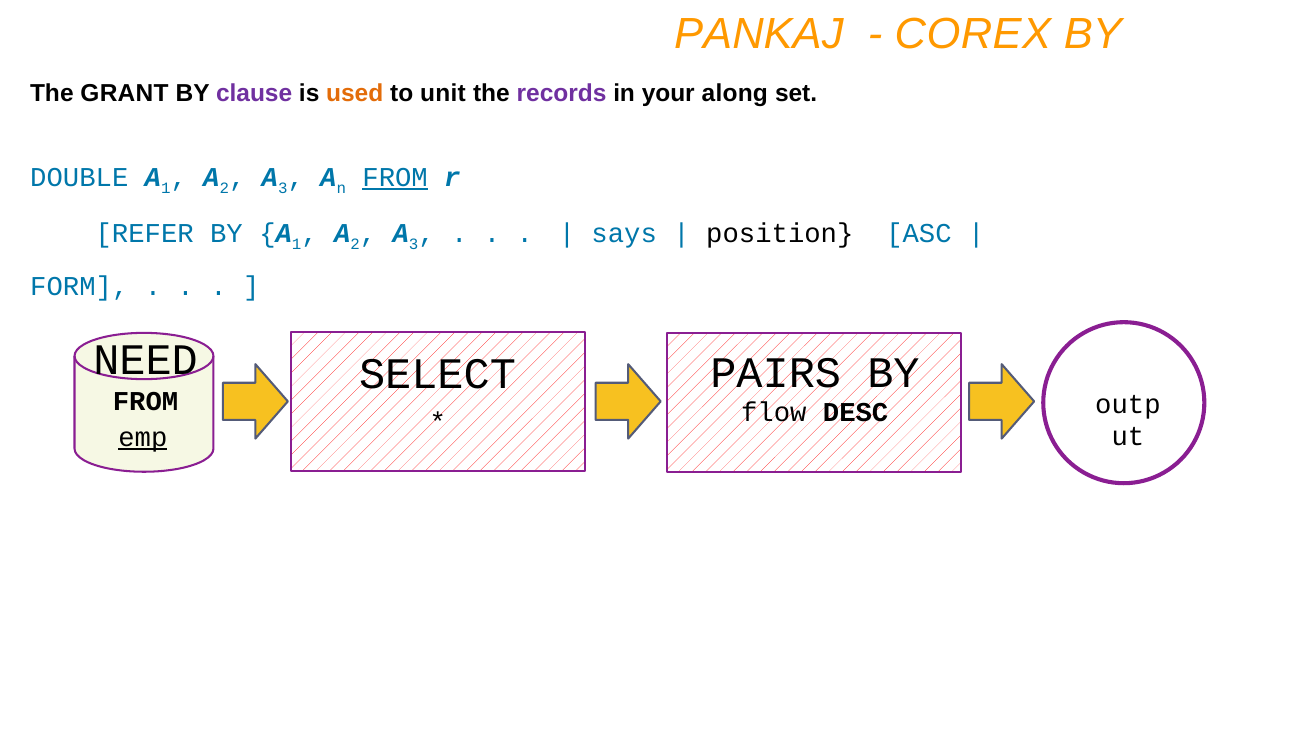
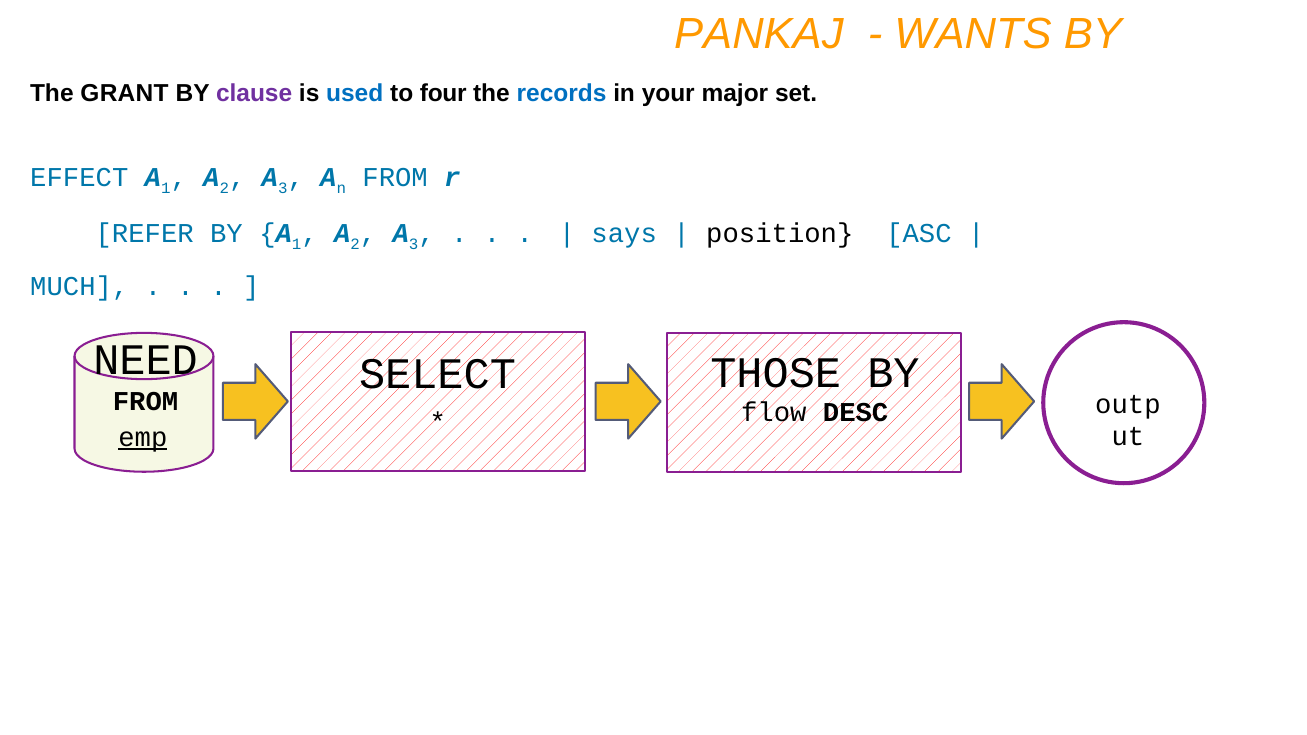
COREX: COREX -> WANTS (973, 34)
used colour: orange -> blue (355, 93)
unit: unit -> four (443, 93)
records colour: purple -> blue (562, 93)
along: along -> major (735, 93)
DOUBLE: DOUBLE -> EFFECT (79, 178)
FROM underline: present -> none (395, 178)
FORM: FORM -> MUCH (79, 287)
PAIRS: PAIRS -> THOSE (776, 373)
